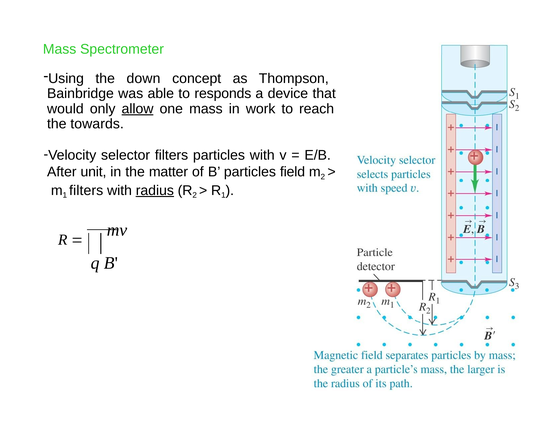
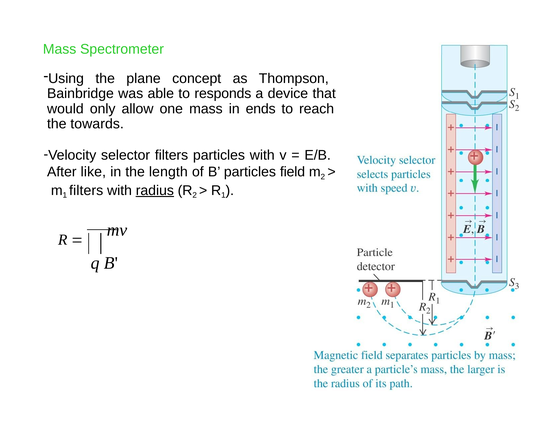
down: down -> plane (144, 79)
allow underline: present -> none (138, 109)
work: work -> ends (261, 109)
unit: unit -> like (93, 172)
matter: matter -> length (168, 172)
